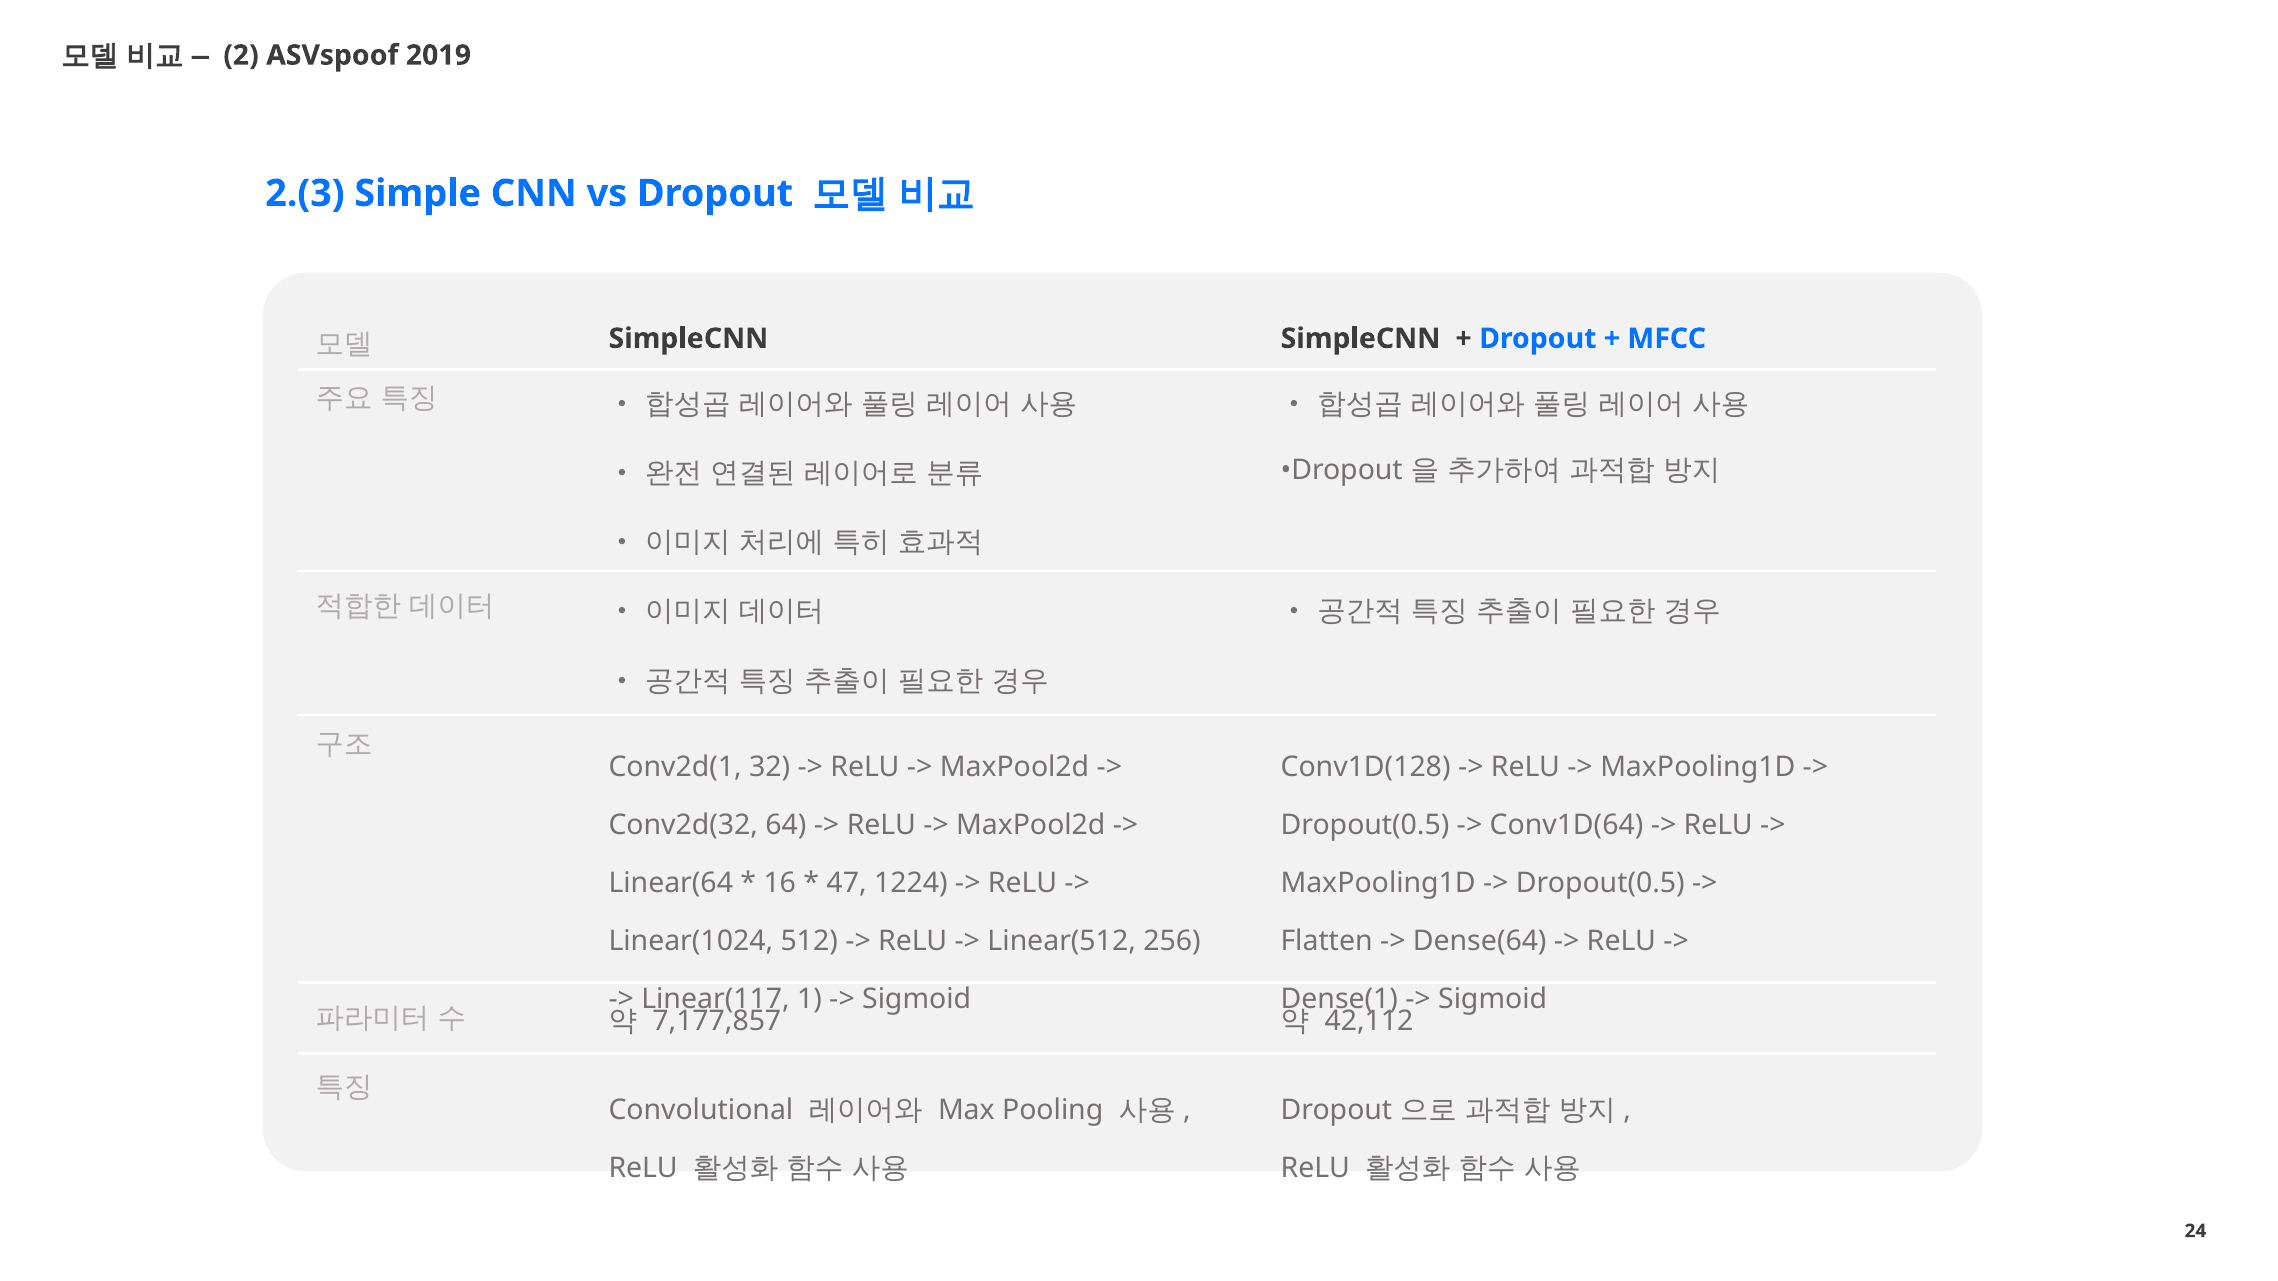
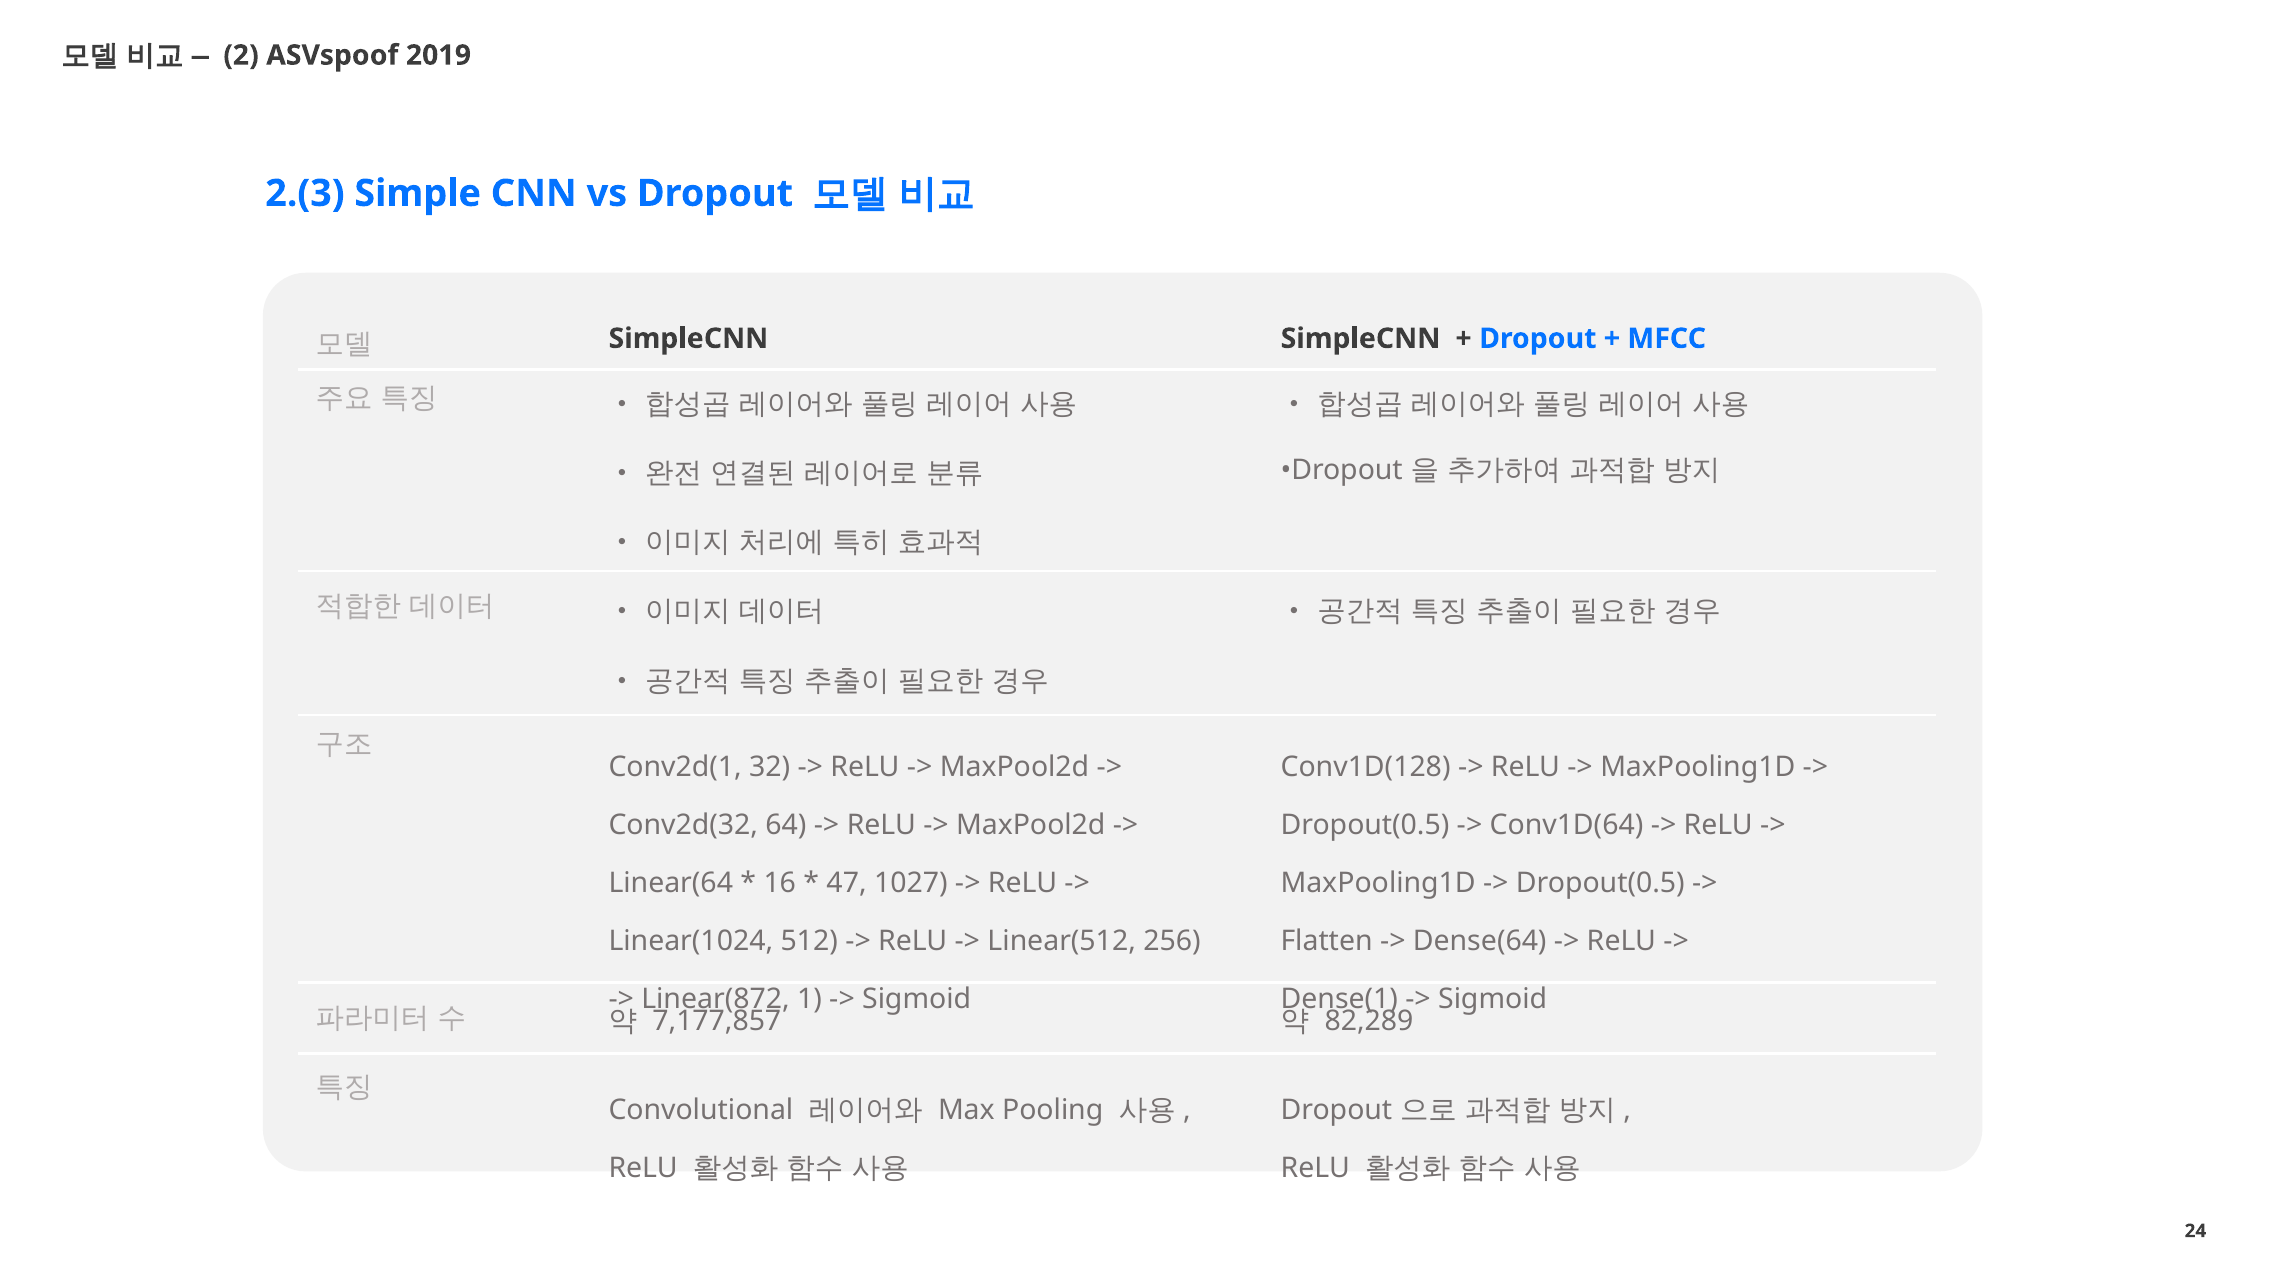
1224: 1224 -> 1027 (911, 883)
Linear(117: Linear(117 -> Linear(872 (715, 1000)
42,112: 42,112 -> 82,289 (1369, 1021)
